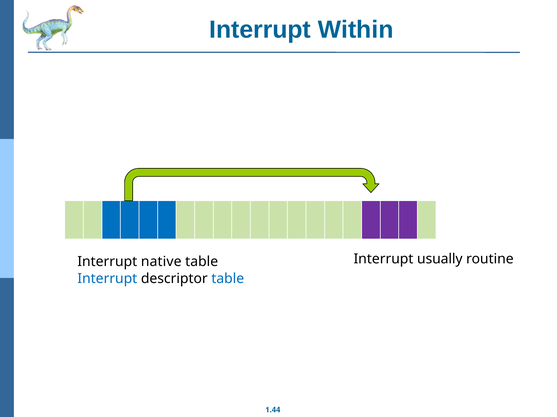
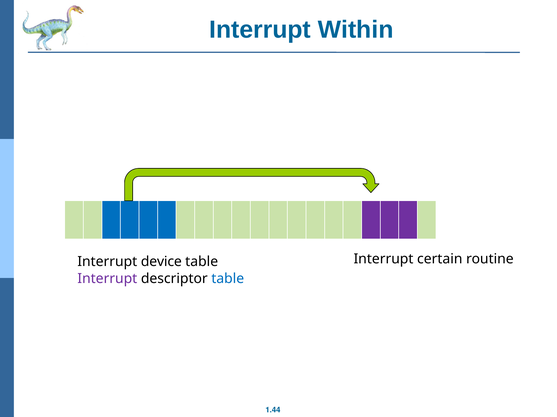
usually: usually -> certain (440, 259)
native: native -> device (161, 262)
Interrupt colour: blue -> purple (107, 279)
